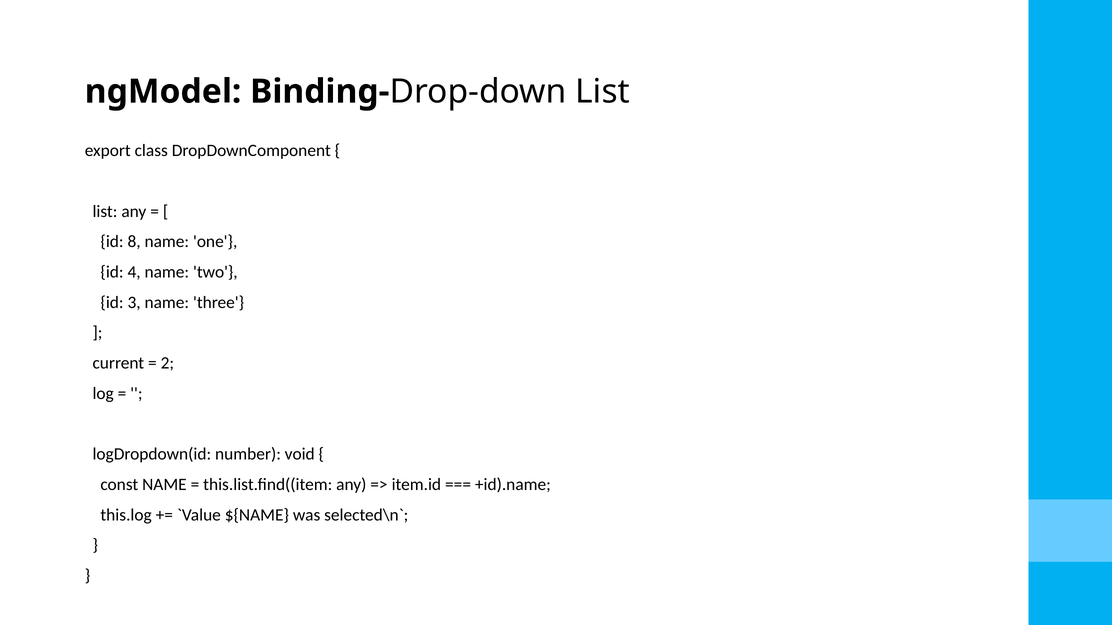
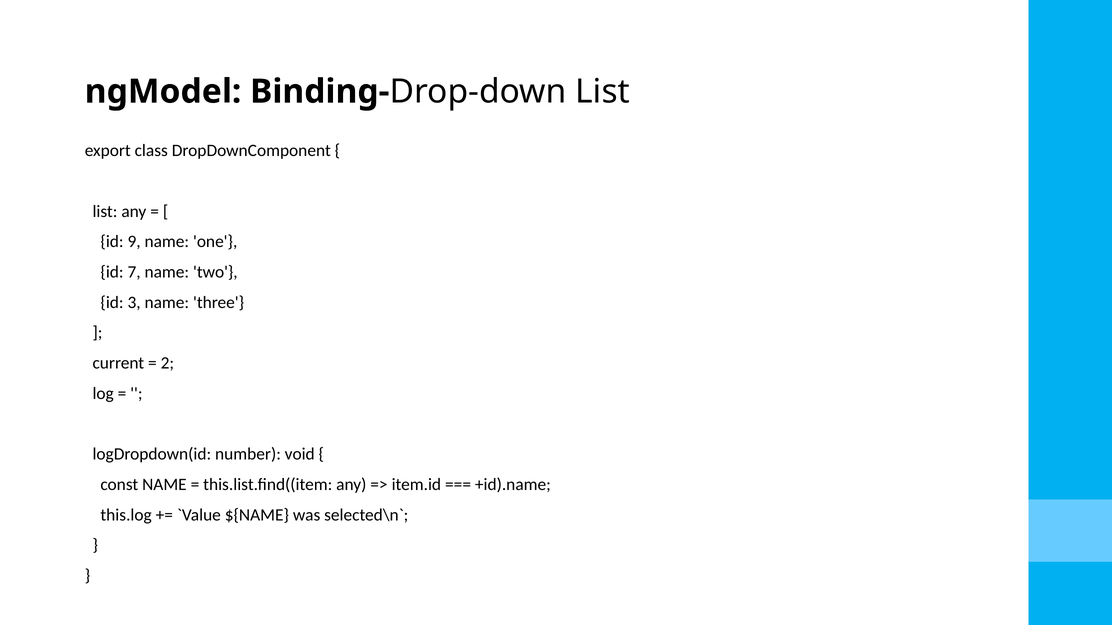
8: 8 -> 9 (134, 242)
4: 4 -> 7 (134, 272)
